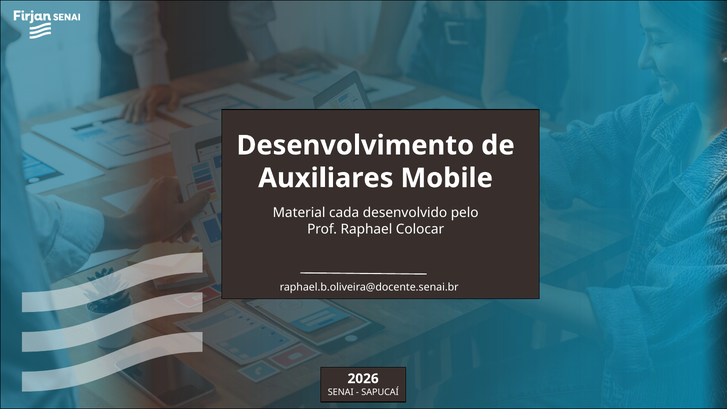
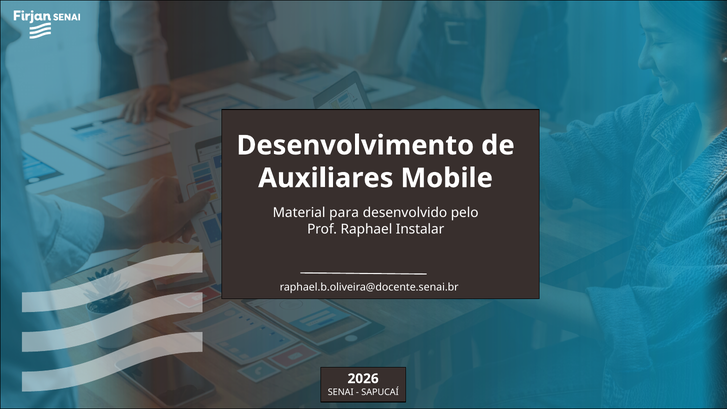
cada: cada -> para (344, 213)
Colocar: Colocar -> Instalar (420, 229)
